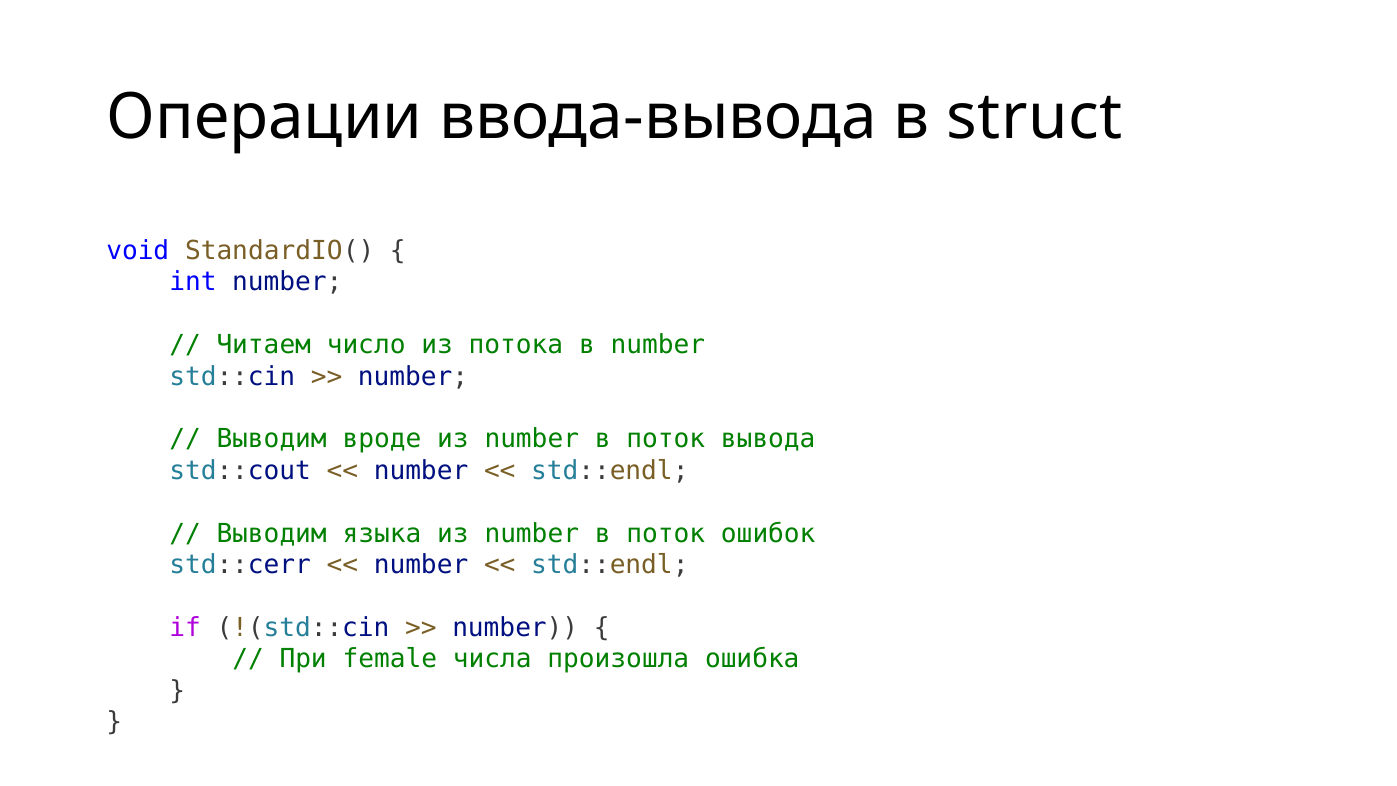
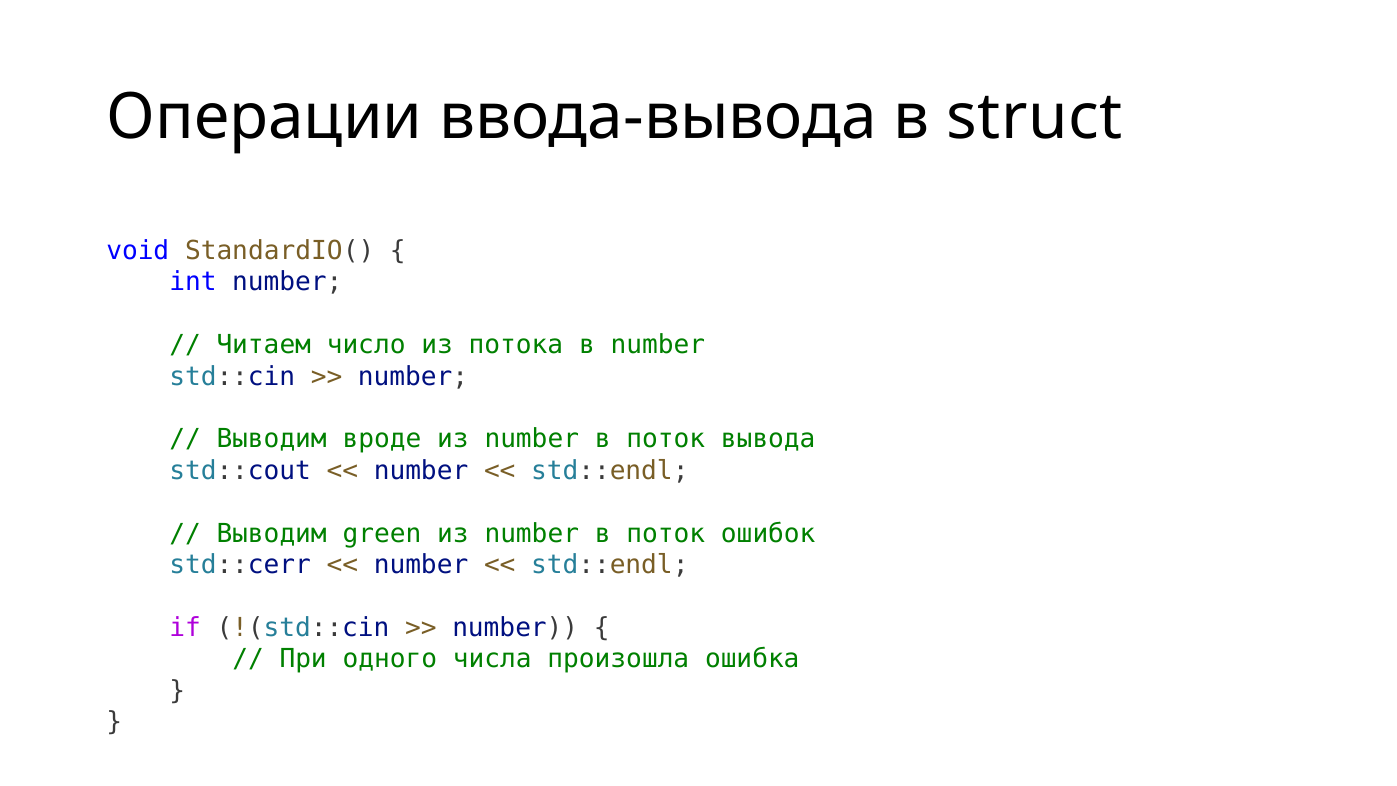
языка: языка -> green (382, 533)
female: female -> одного (390, 659)
